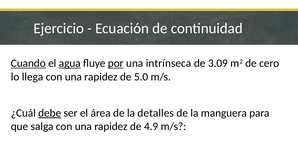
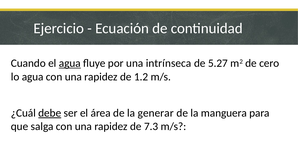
Cuando underline: present -> none (28, 63)
por underline: present -> none (116, 63)
3.09: 3.09 -> 5.27 (218, 63)
lo llega: llega -> agua (33, 77)
5.0: 5.0 -> 1.2 (141, 77)
detalles: detalles -> generar (156, 113)
4.9: 4.9 -> 7.3 (151, 126)
